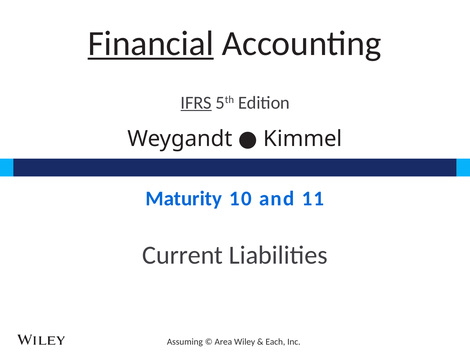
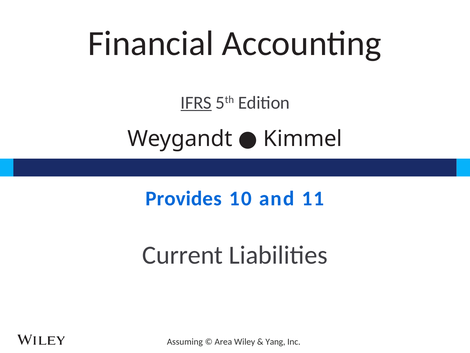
Financial underline: present -> none (151, 43)
Maturity: Maturity -> Provides (184, 198)
Each: Each -> Yang (275, 341)
